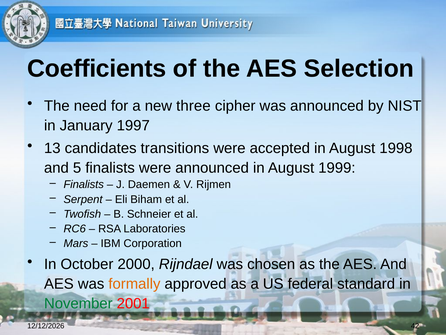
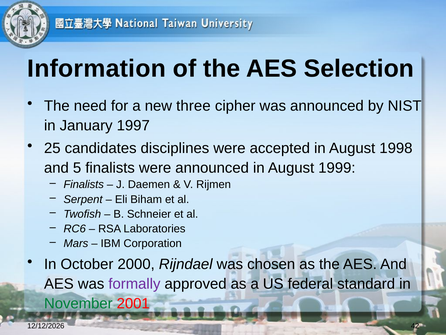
Coefficients: Coefficients -> Information (97, 69)
13: 13 -> 25 (52, 148)
transitions: transitions -> disciplines (175, 148)
formally colour: orange -> purple (134, 283)
